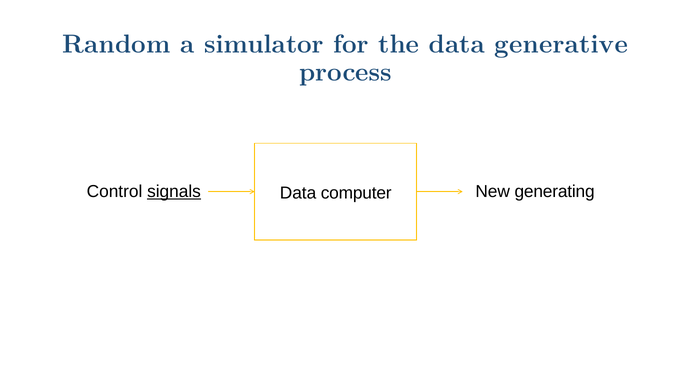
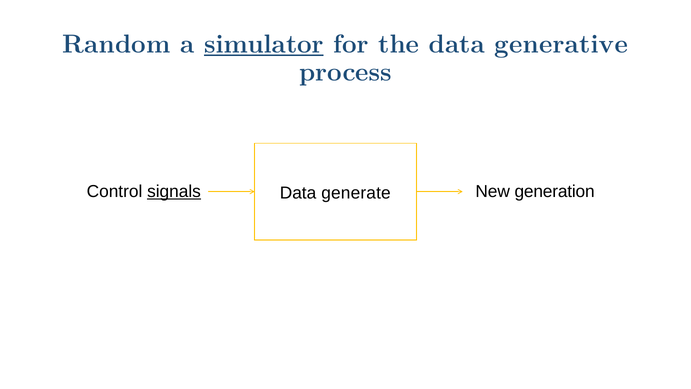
simulator underline: none -> present (264, 44)
computer: computer -> generate (356, 193)
generating: generating -> generation (555, 192)
